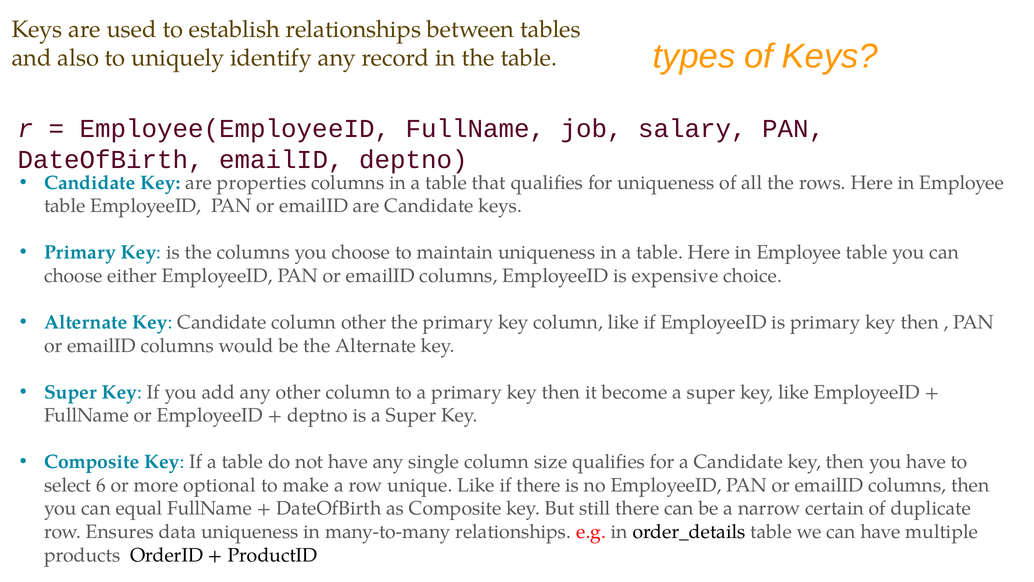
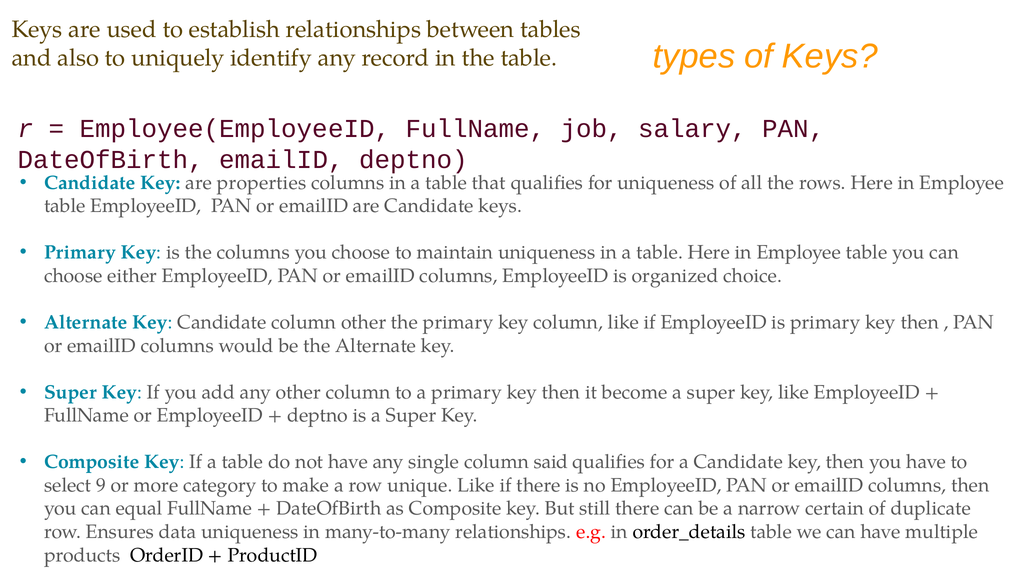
expensive: expensive -> organized (675, 276)
size: size -> said (551, 462)
6: 6 -> 9 (101, 485)
optional: optional -> category (220, 485)
